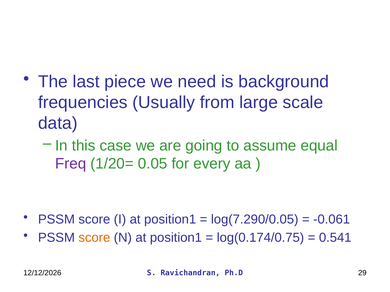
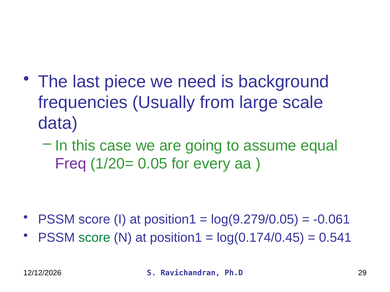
log(7.290/0.05: log(7.290/0.05 -> log(9.279/0.05 (255, 220)
score colour: orange -> green (94, 238)
log(0.174/0.75: log(0.174/0.75 -> log(0.174/0.45 (260, 238)
